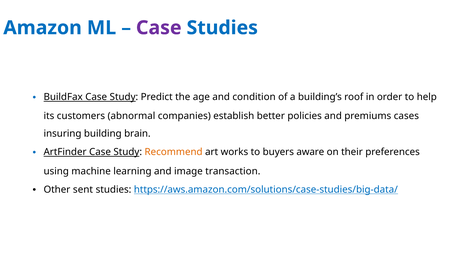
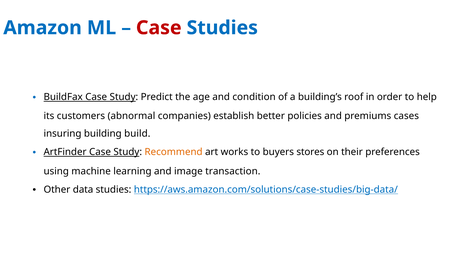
Case colour: purple -> red (159, 28)
brain: brain -> build (137, 134)
aware: aware -> stores (310, 152)
sent: sent -> data (83, 190)
